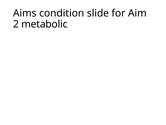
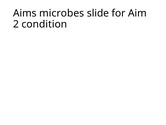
condition: condition -> microbes (62, 13)
metabolic: metabolic -> condition (44, 24)
